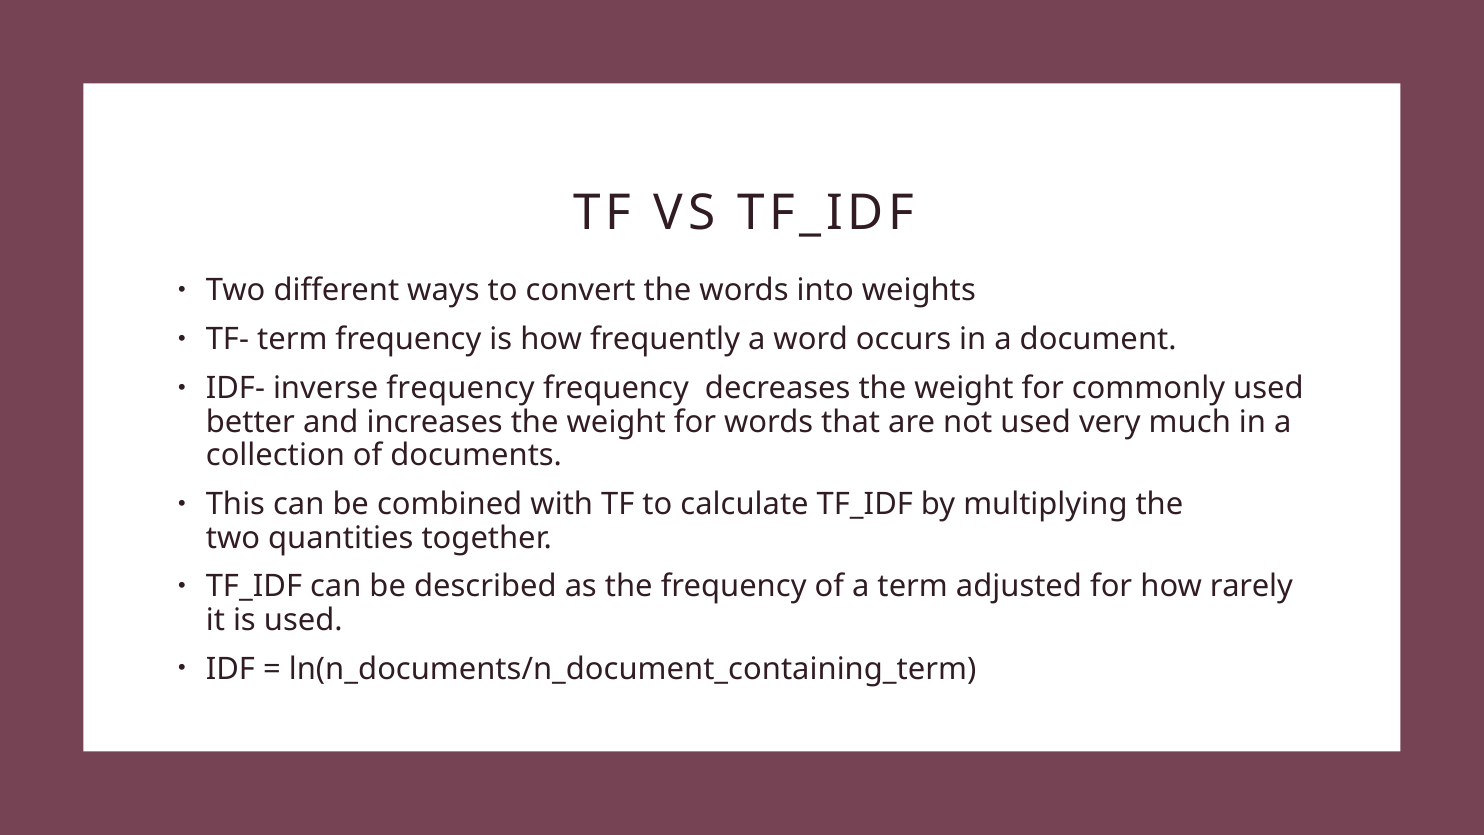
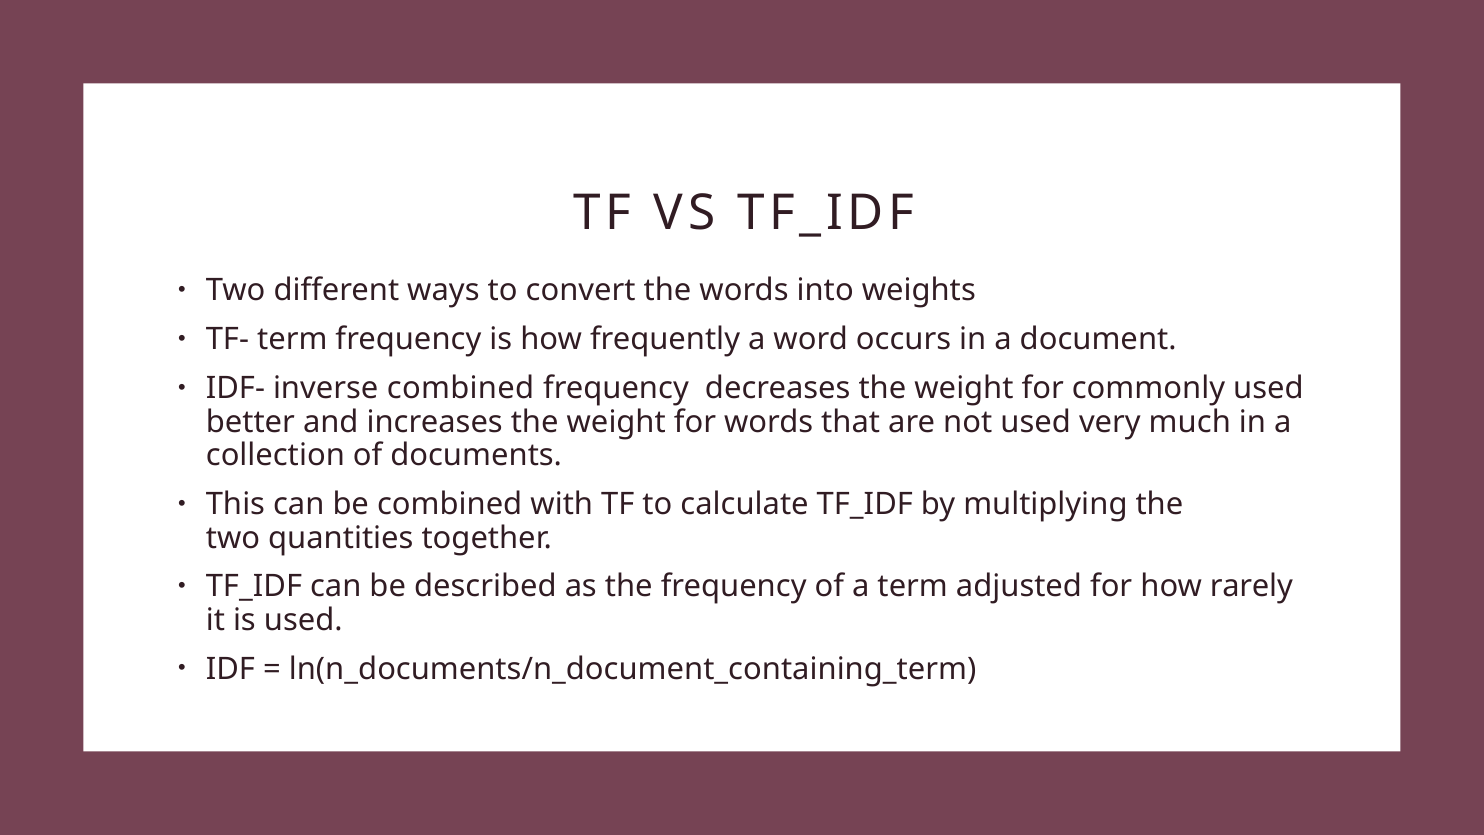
inverse frequency: frequency -> combined (461, 388)
